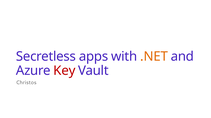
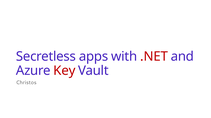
.NET colour: orange -> red (154, 57)
